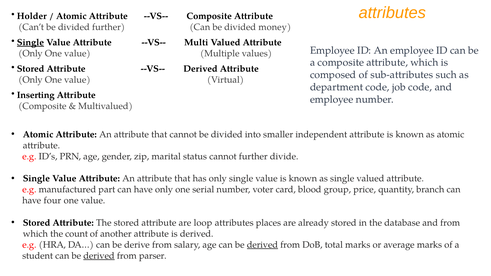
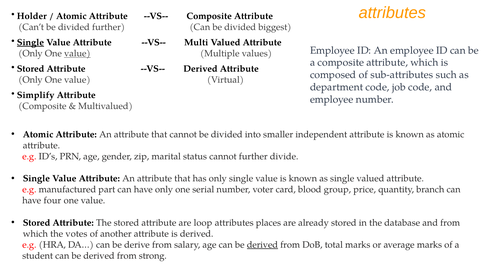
money: money -> biggest (275, 27)
value underline: none -> present (77, 54)
Inserting: Inserting -> Simplify (36, 95)
count: count -> votes (76, 234)
derived underline: present -> none (99, 256)
parser: parser -> strong (153, 256)
